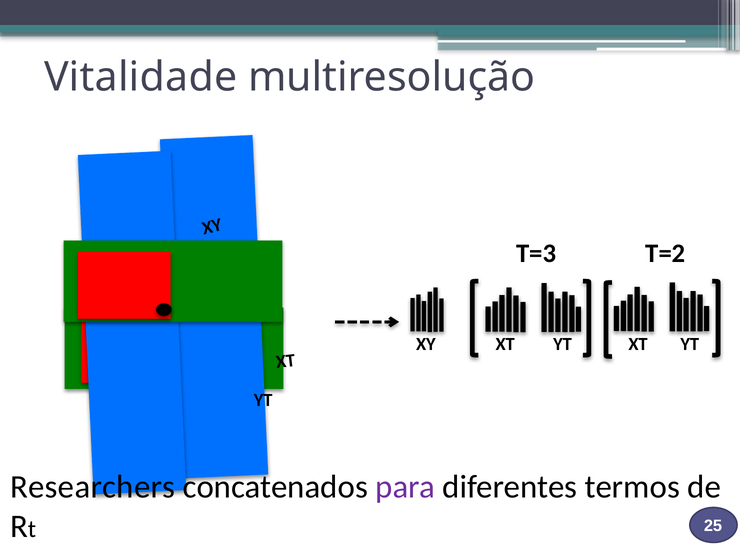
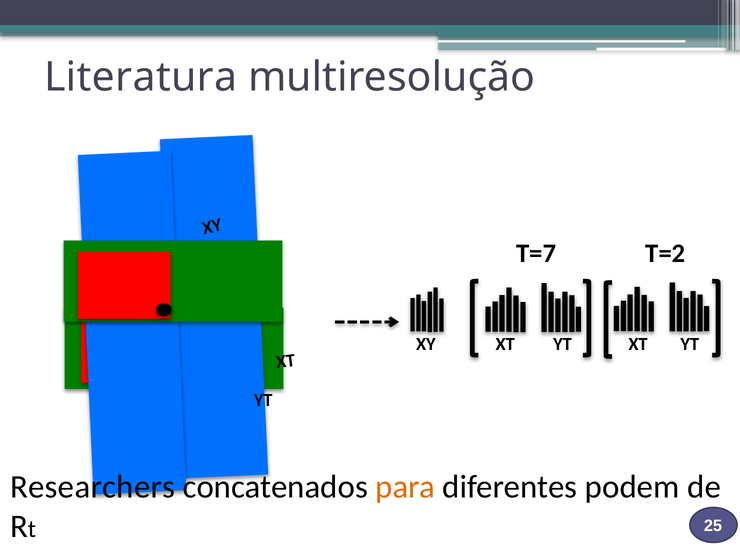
Vitalidade: Vitalidade -> Literatura (141, 77)
T=3: T=3 -> T=7 (536, 253)
para colour: purple -> orange (405, 487)
termos: termos -> podem (632, 487)
